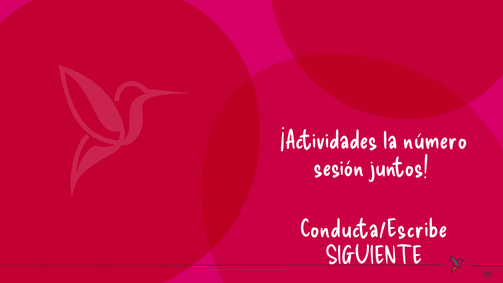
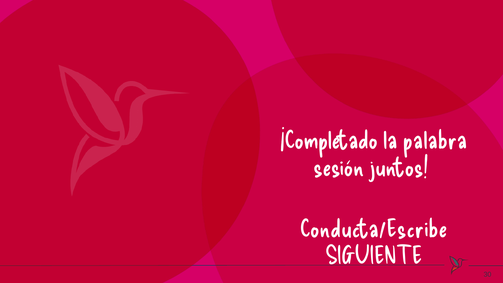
¡Actividades: ¡Actividades -> ¡Completado (329, 141)
número: número -> palabra (435, 141)
